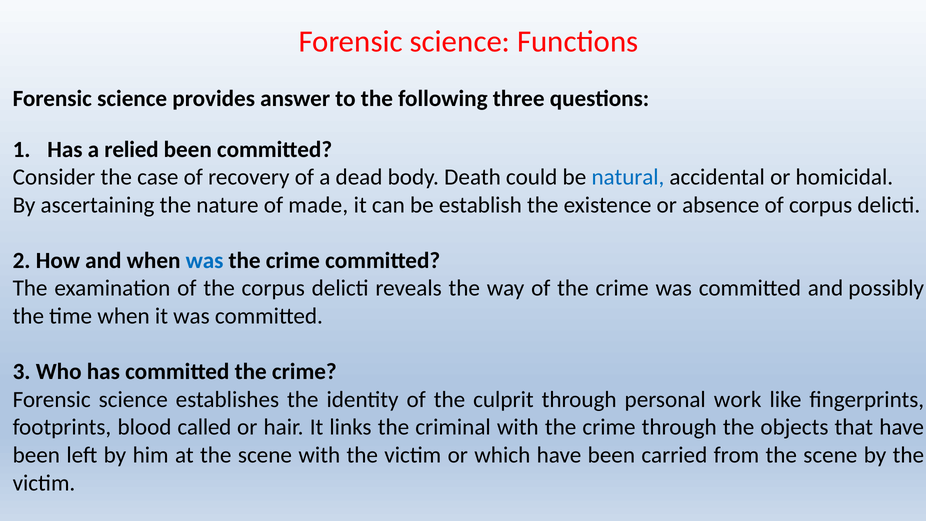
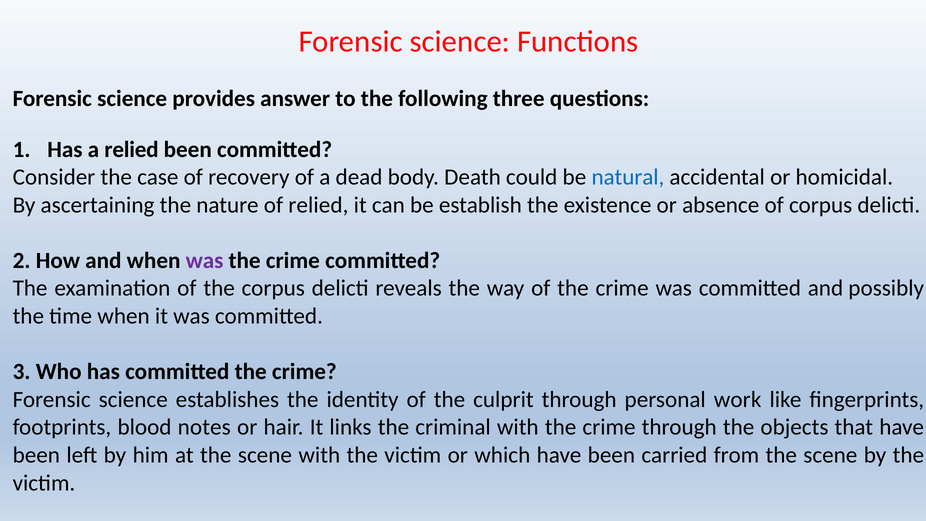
of made: made -> relied (318, 205)
was colour: blue -> purple (205, 261)
called: called -> notes (204, 427)
